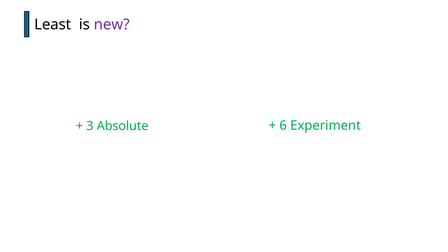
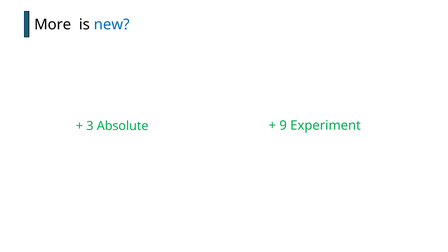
Least: Least -> More (53, 25)
new colour: purple -> blue (112, 25)
6: 6 -> 9 (283, 125)
